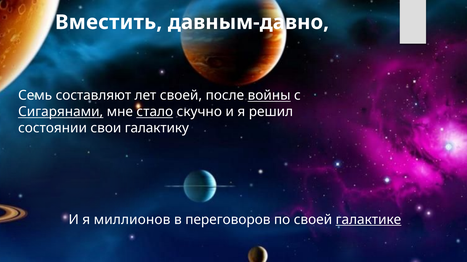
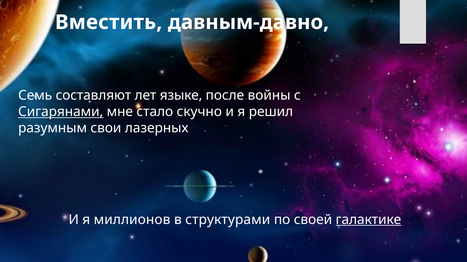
лет своей: своей -> языке (181, 96)
войны underline: present -> none (269, 96)
стало underline: present -> none (155, 112)
состоянии: состоянии -> разумным (53, 128)
галактику: галактику -> лазерных (157, 128)
переговоров: переговоров -> структурами (228, 220)
